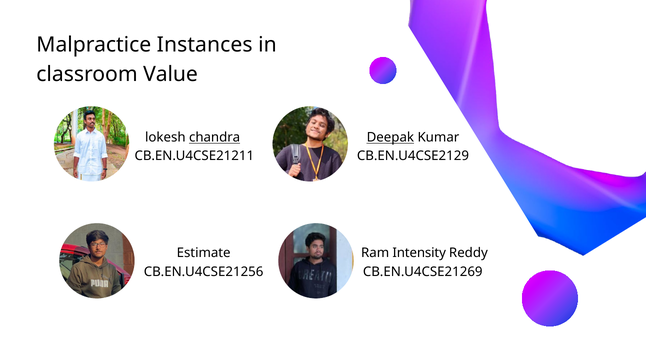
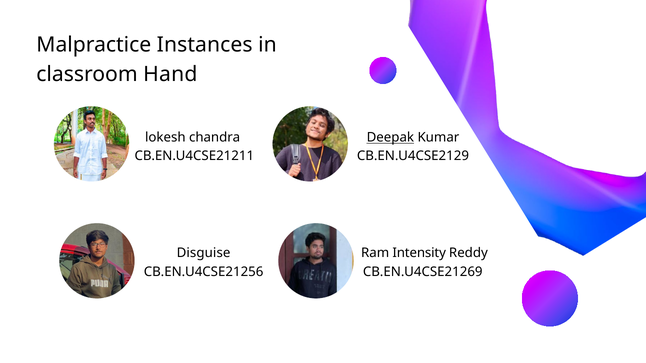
Value: Value -> Hand (170, 75)
chandra underline: present -> none (215, 138)
Estimate: Estimate -> Disguise (204, 253)
